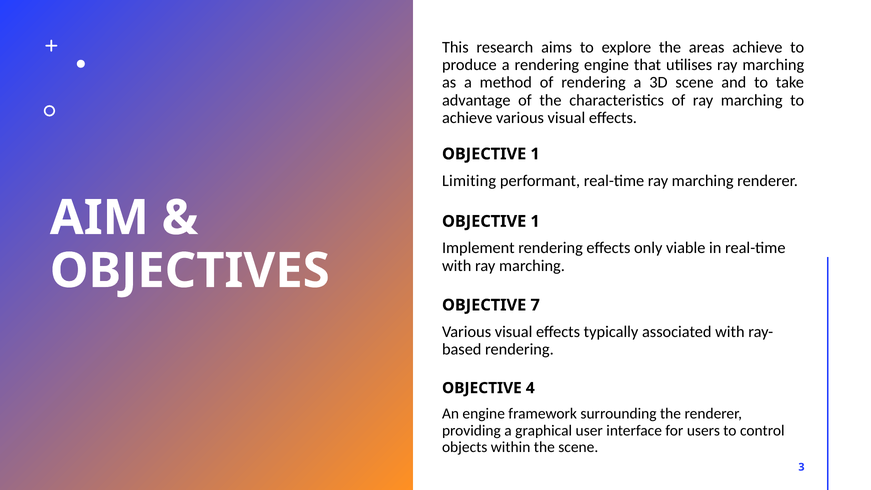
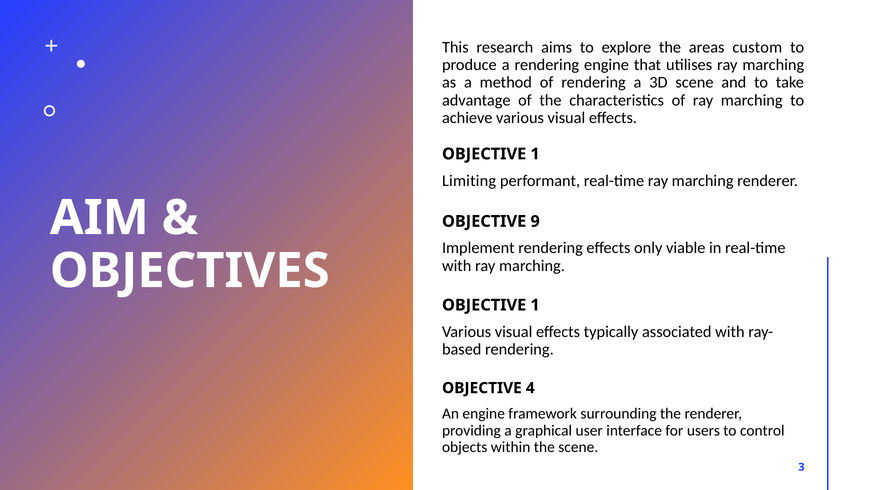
areas achieve: achieve -> custom (757, 47)
1: 1 -> 9 (535, 221)
7: 7 -> 1 (535, 305)
